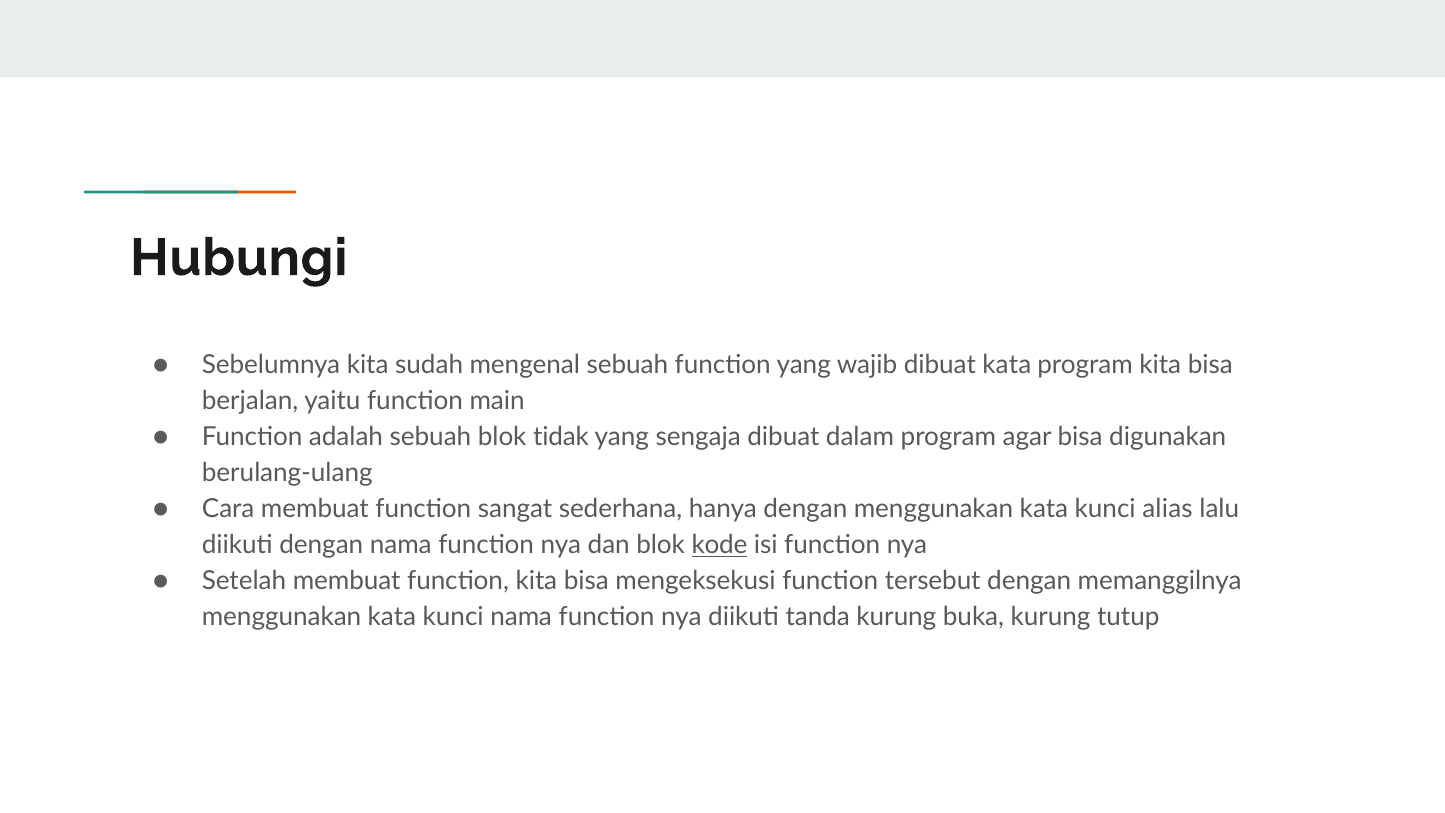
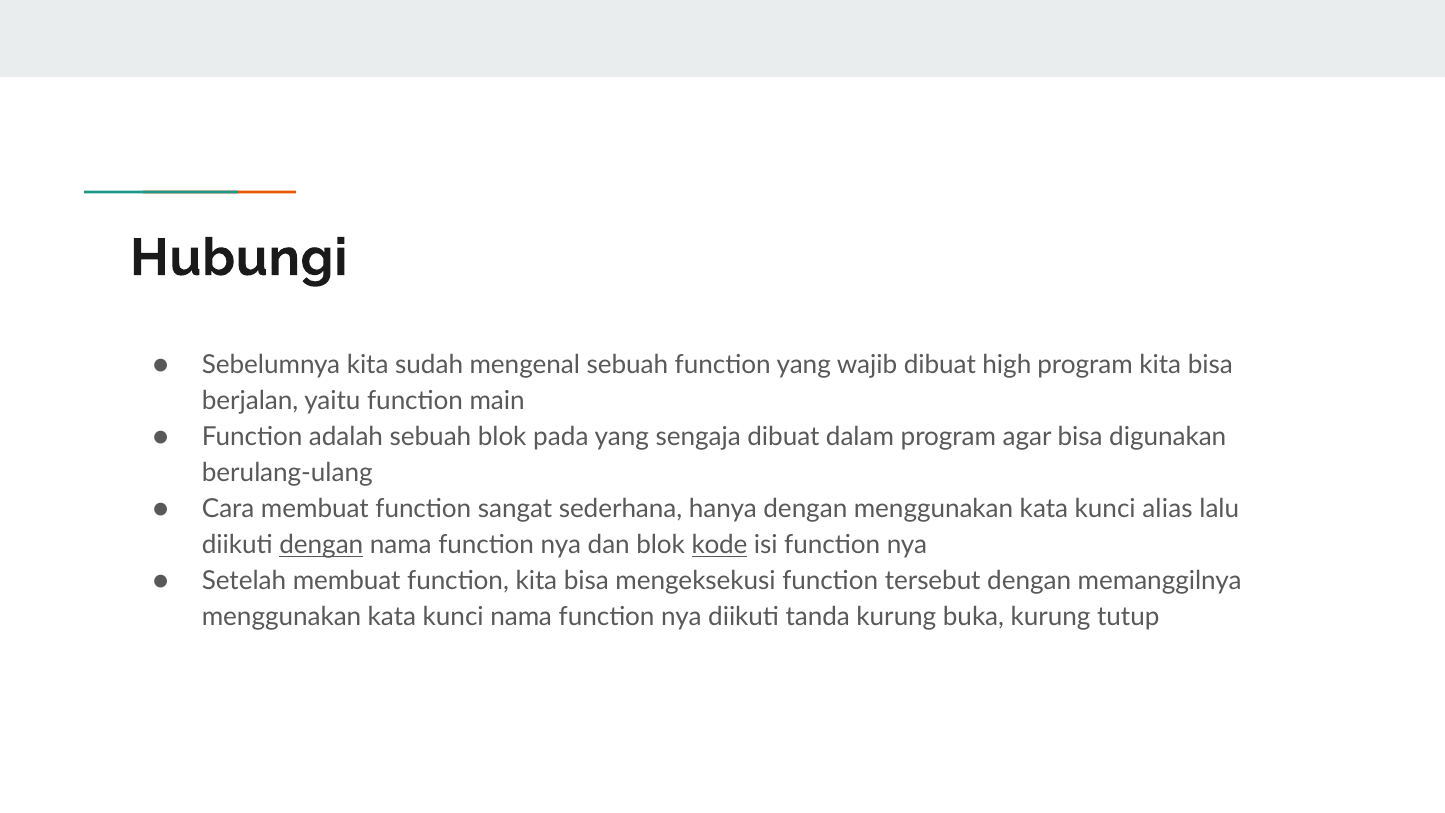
dibuat kata: kata -> high (1007, 365)
tidak: tidak -> pada (561, 437)
dengan underline: none -> present (321, 545)
